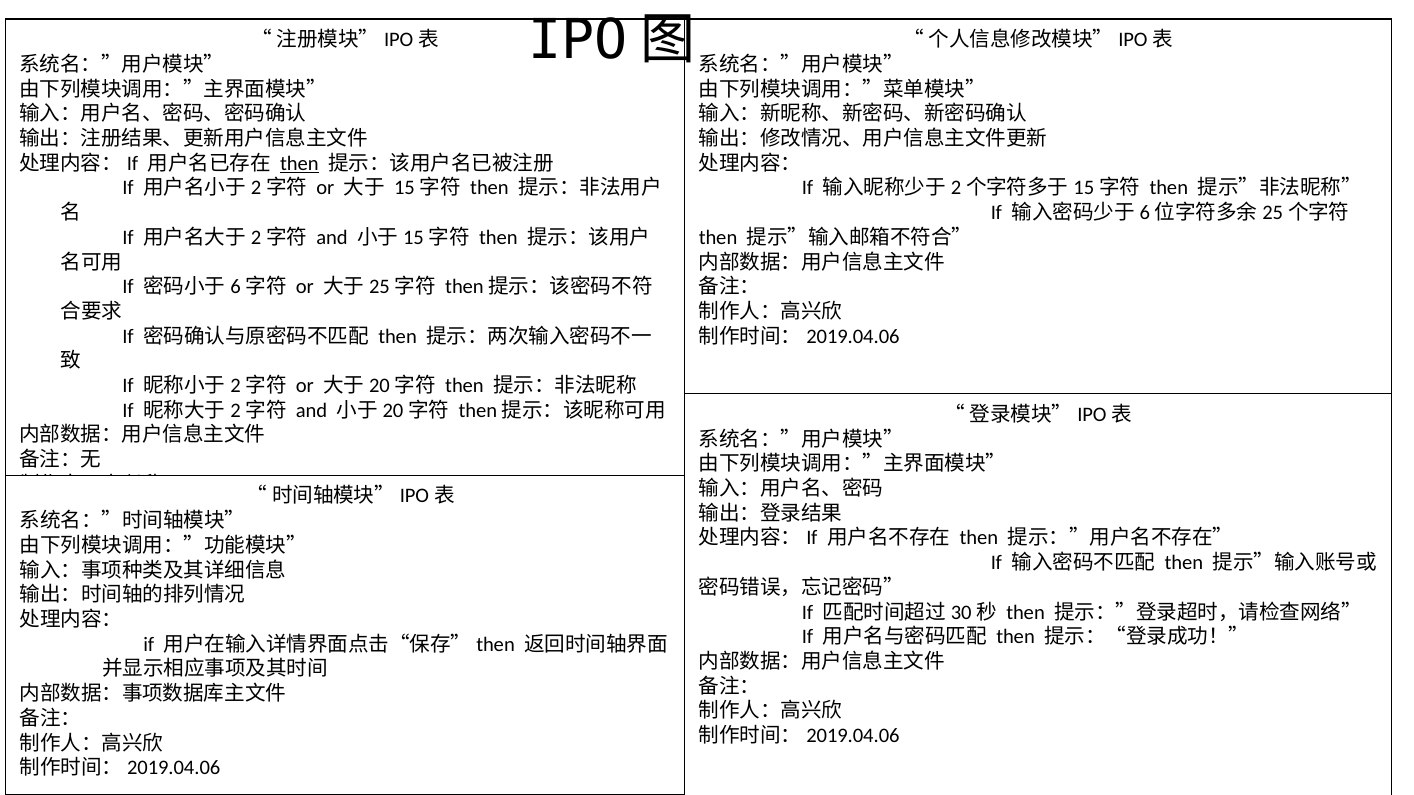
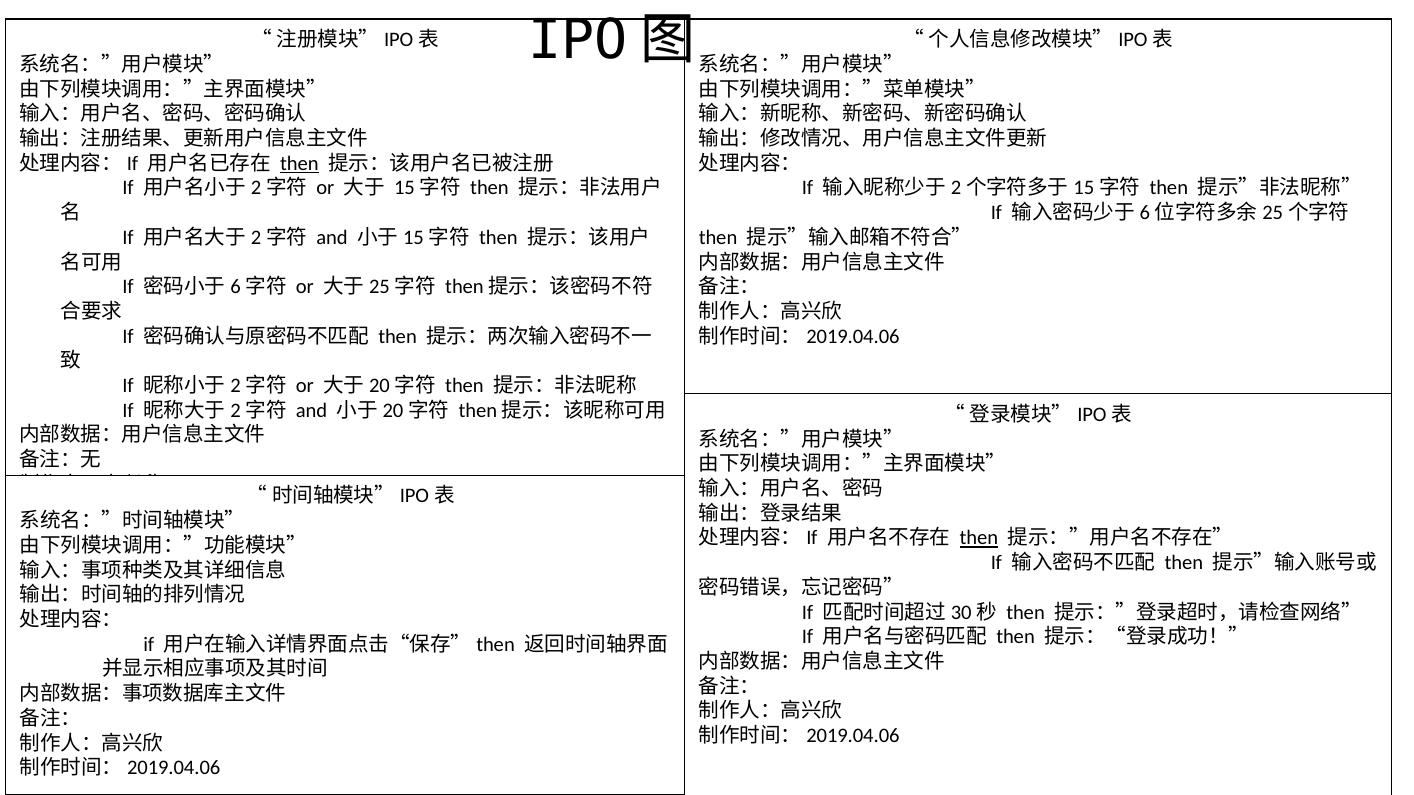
then underline: none -> present (979, 538)
